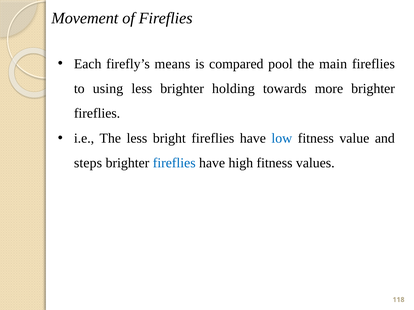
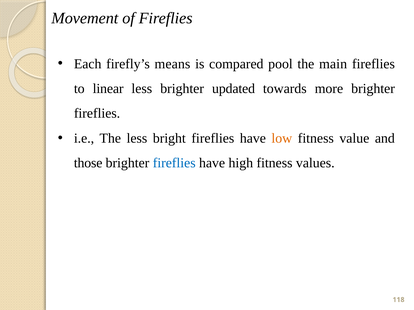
using: using -> linear (108, 89)
holding: holding -> updated (234, 89)
low colour: blue -> orange (282, 138)
steps: steps -> those (88, 163)
